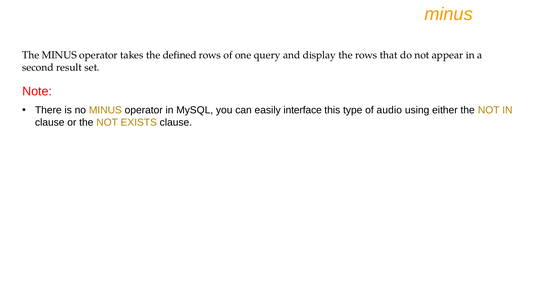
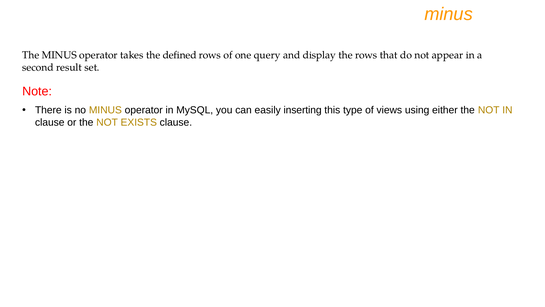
interface: interface -> inserting (303, 110)
audio: audio -> views (389, 110)
